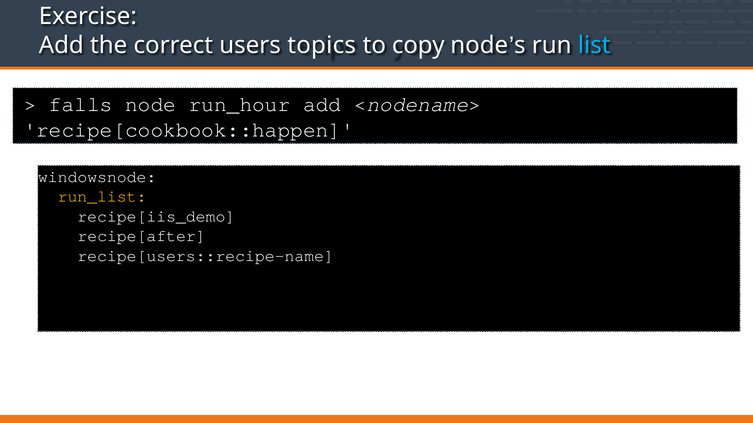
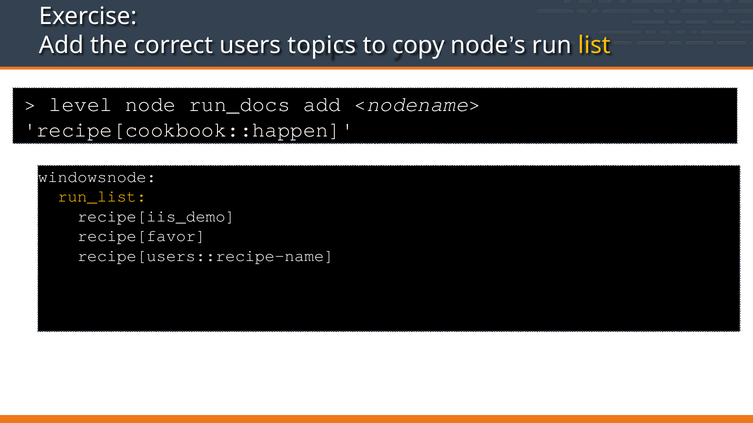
list colour: light blue -> yellow (594, 45)
falls: falls -> level (81, 105)
run_hour: run_hour -> run_docs (240, 105)
recipe[after: recipe[after -> recipe[favor (142, 236)
